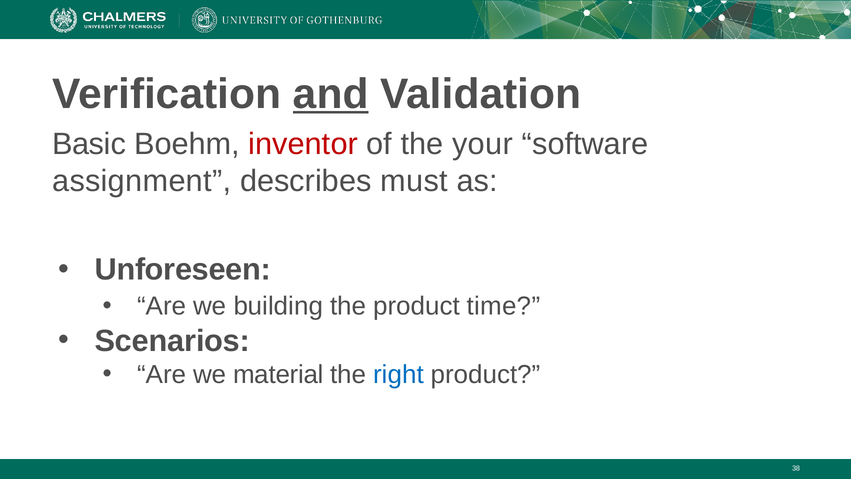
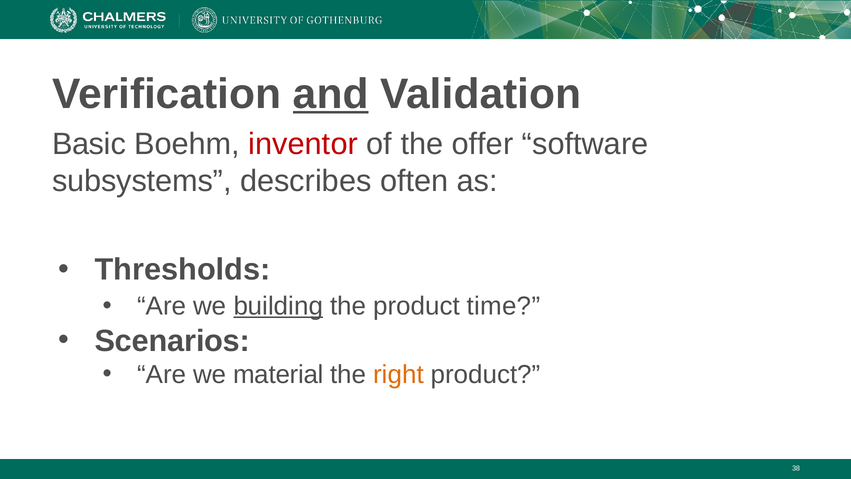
your: your -> offer (483, 144)
assignment: assignment -> subsystems (142, 181)
must: must -> often (414, 181)
Unforeseen: Unforeseen -> Thresholds (183, 269)
building underline: none -> present (278, 306)
right colour: blue -> orange (399, 375)
